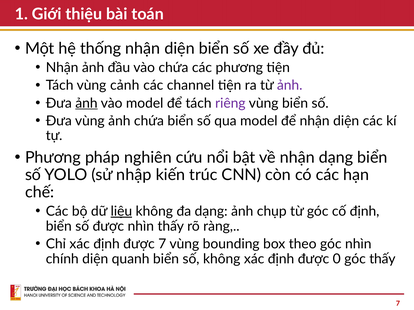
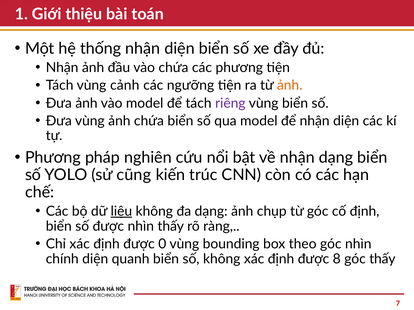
channel: channel -> ngưỡng (191, 86)
ảnh colour: purple -> orange (290, 86)
ảnh underline: present -> none (86, 103)
nhập: nhập -> cũng (134, 175)
được 7: 7 -> 0 (162, 244)
0: 0 -> 8 (337, 259)
